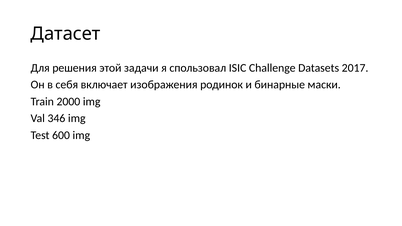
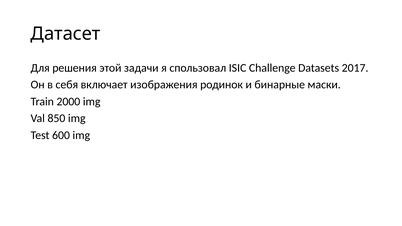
346: 346 -> 850 (56, 118)
